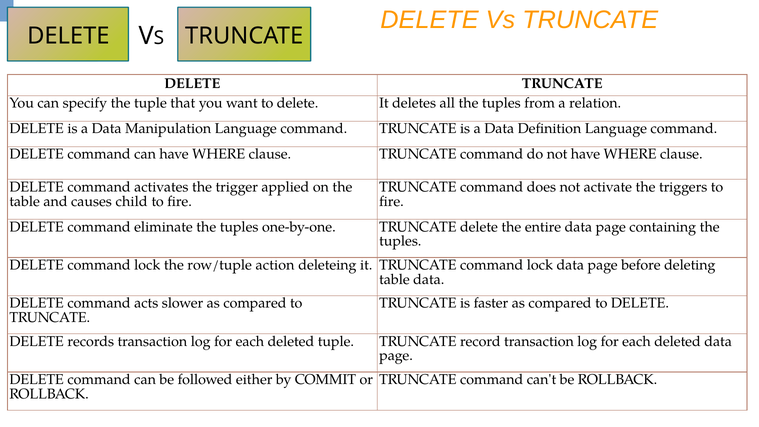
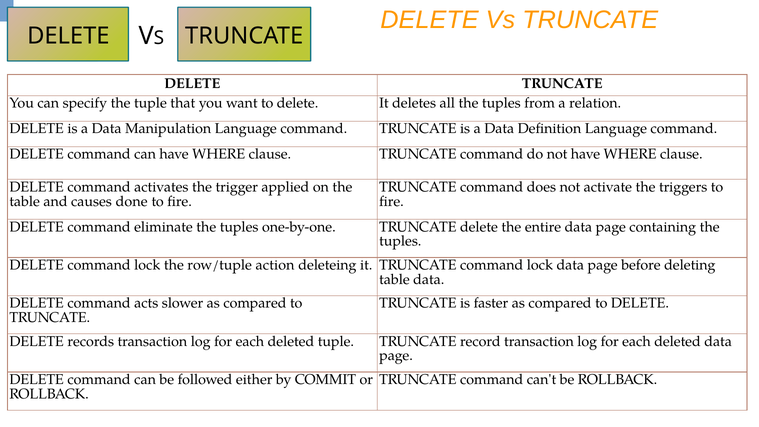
child: child -> done (132, 201)
